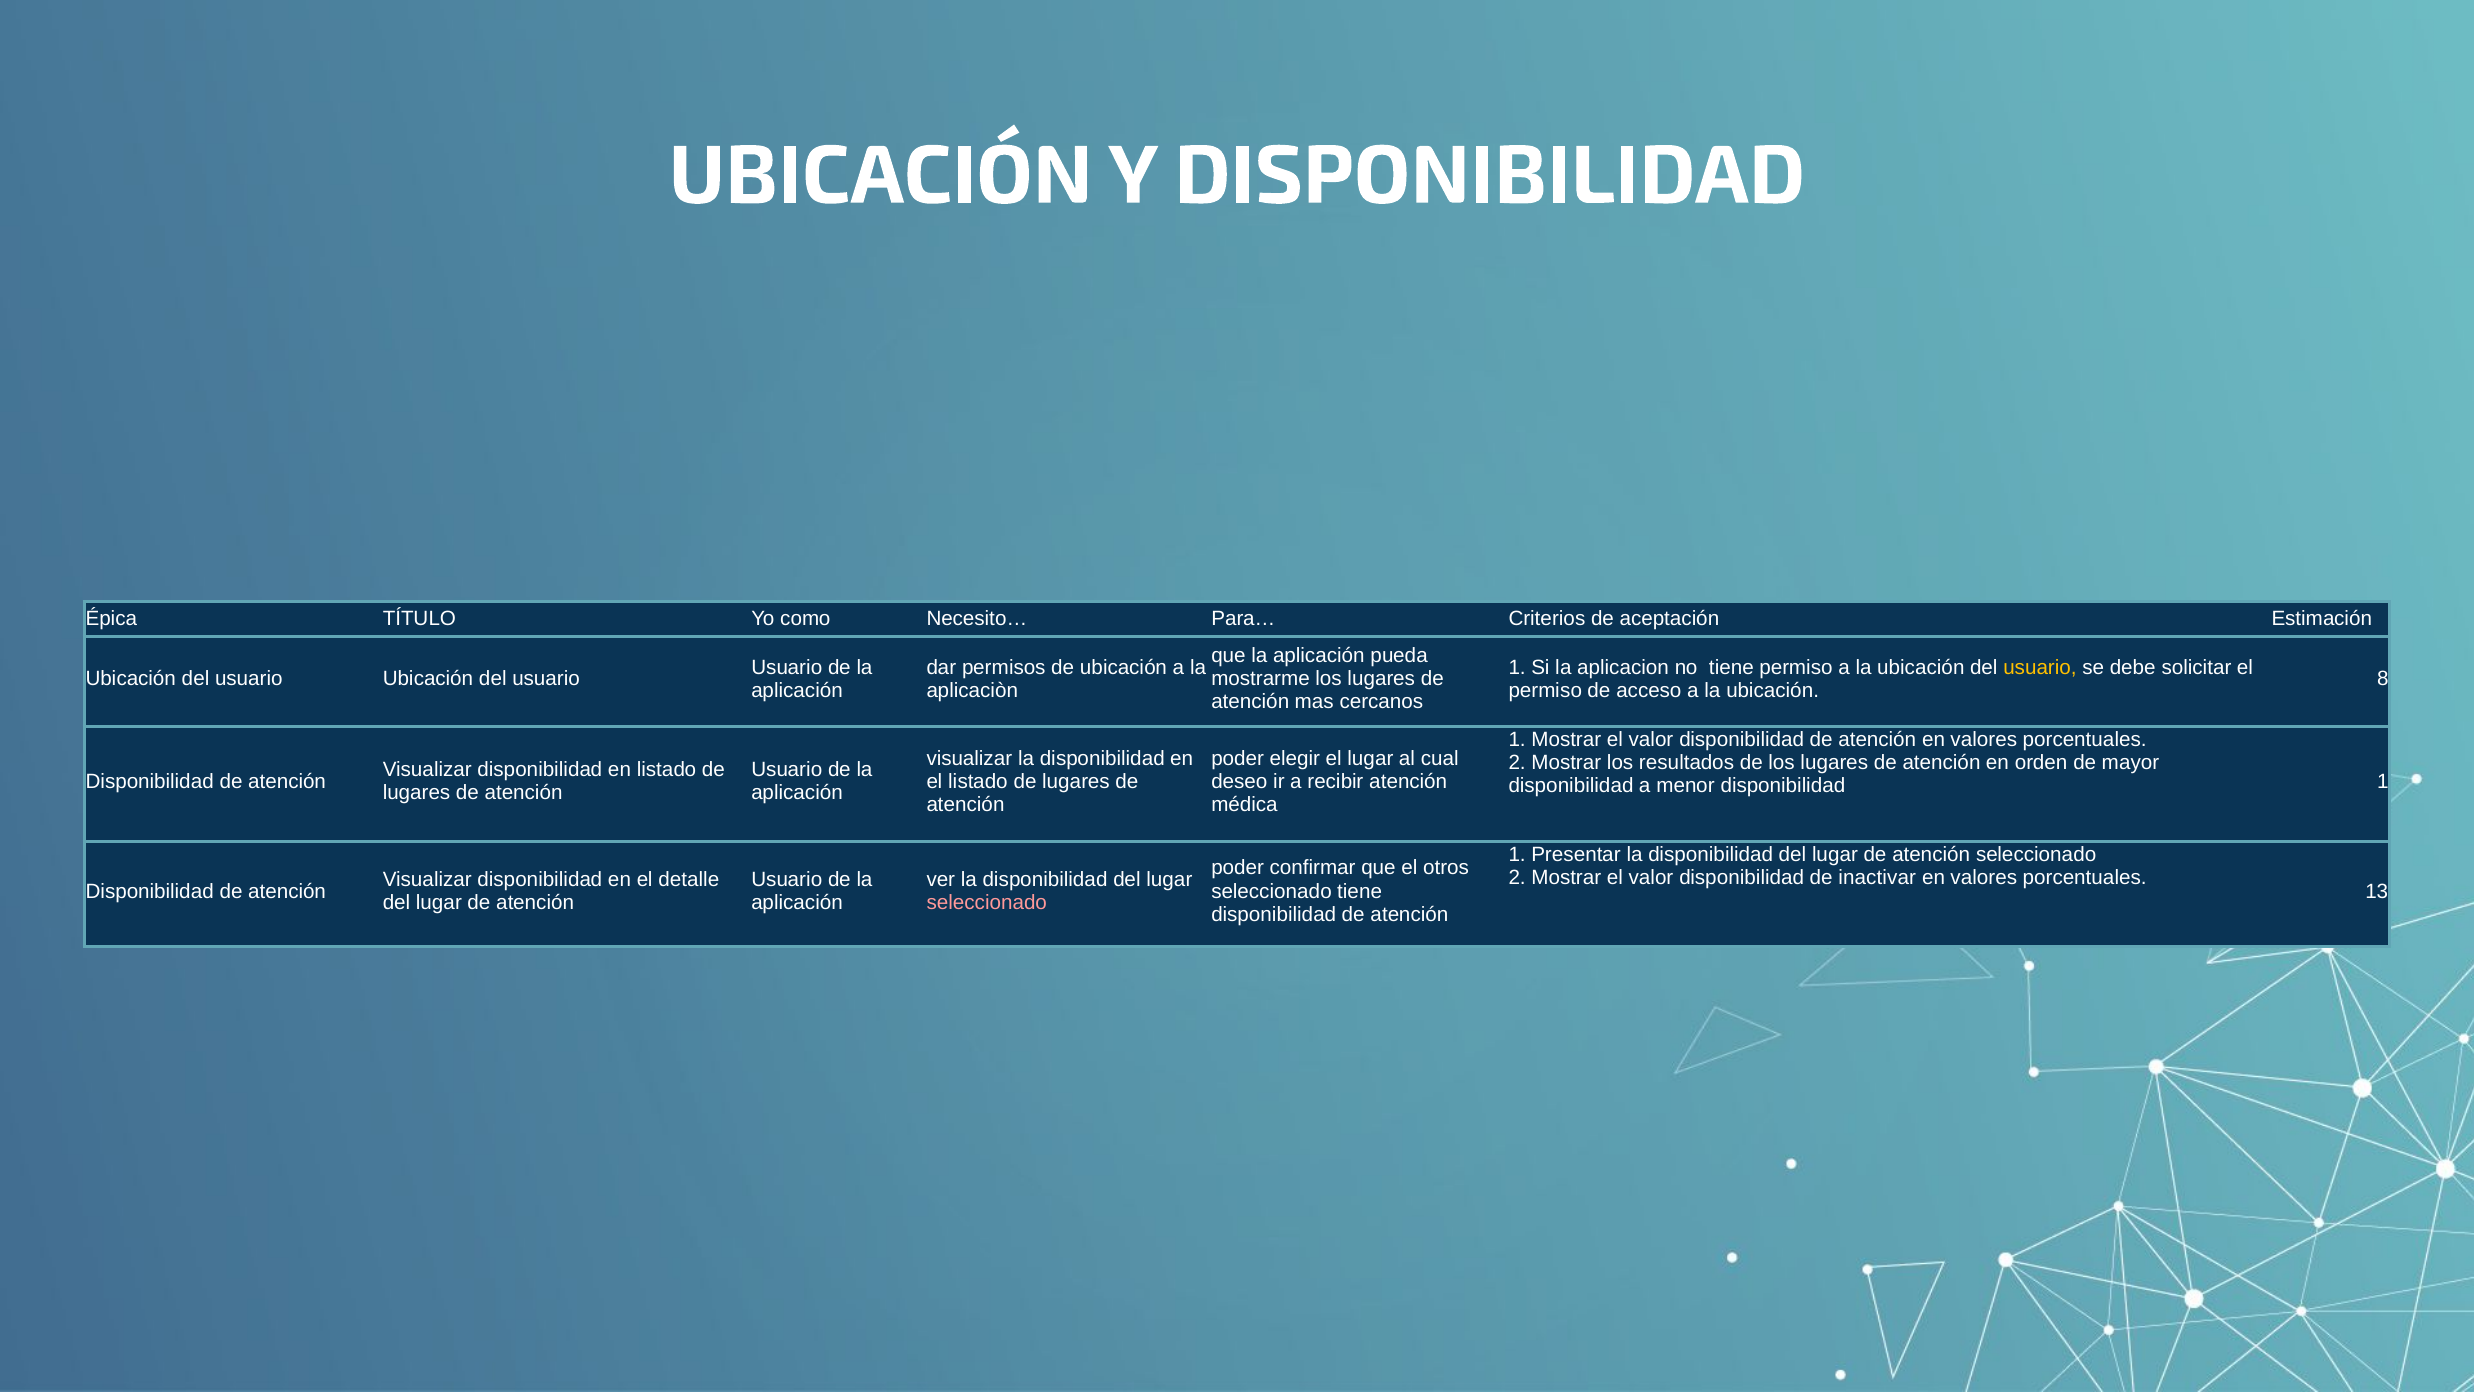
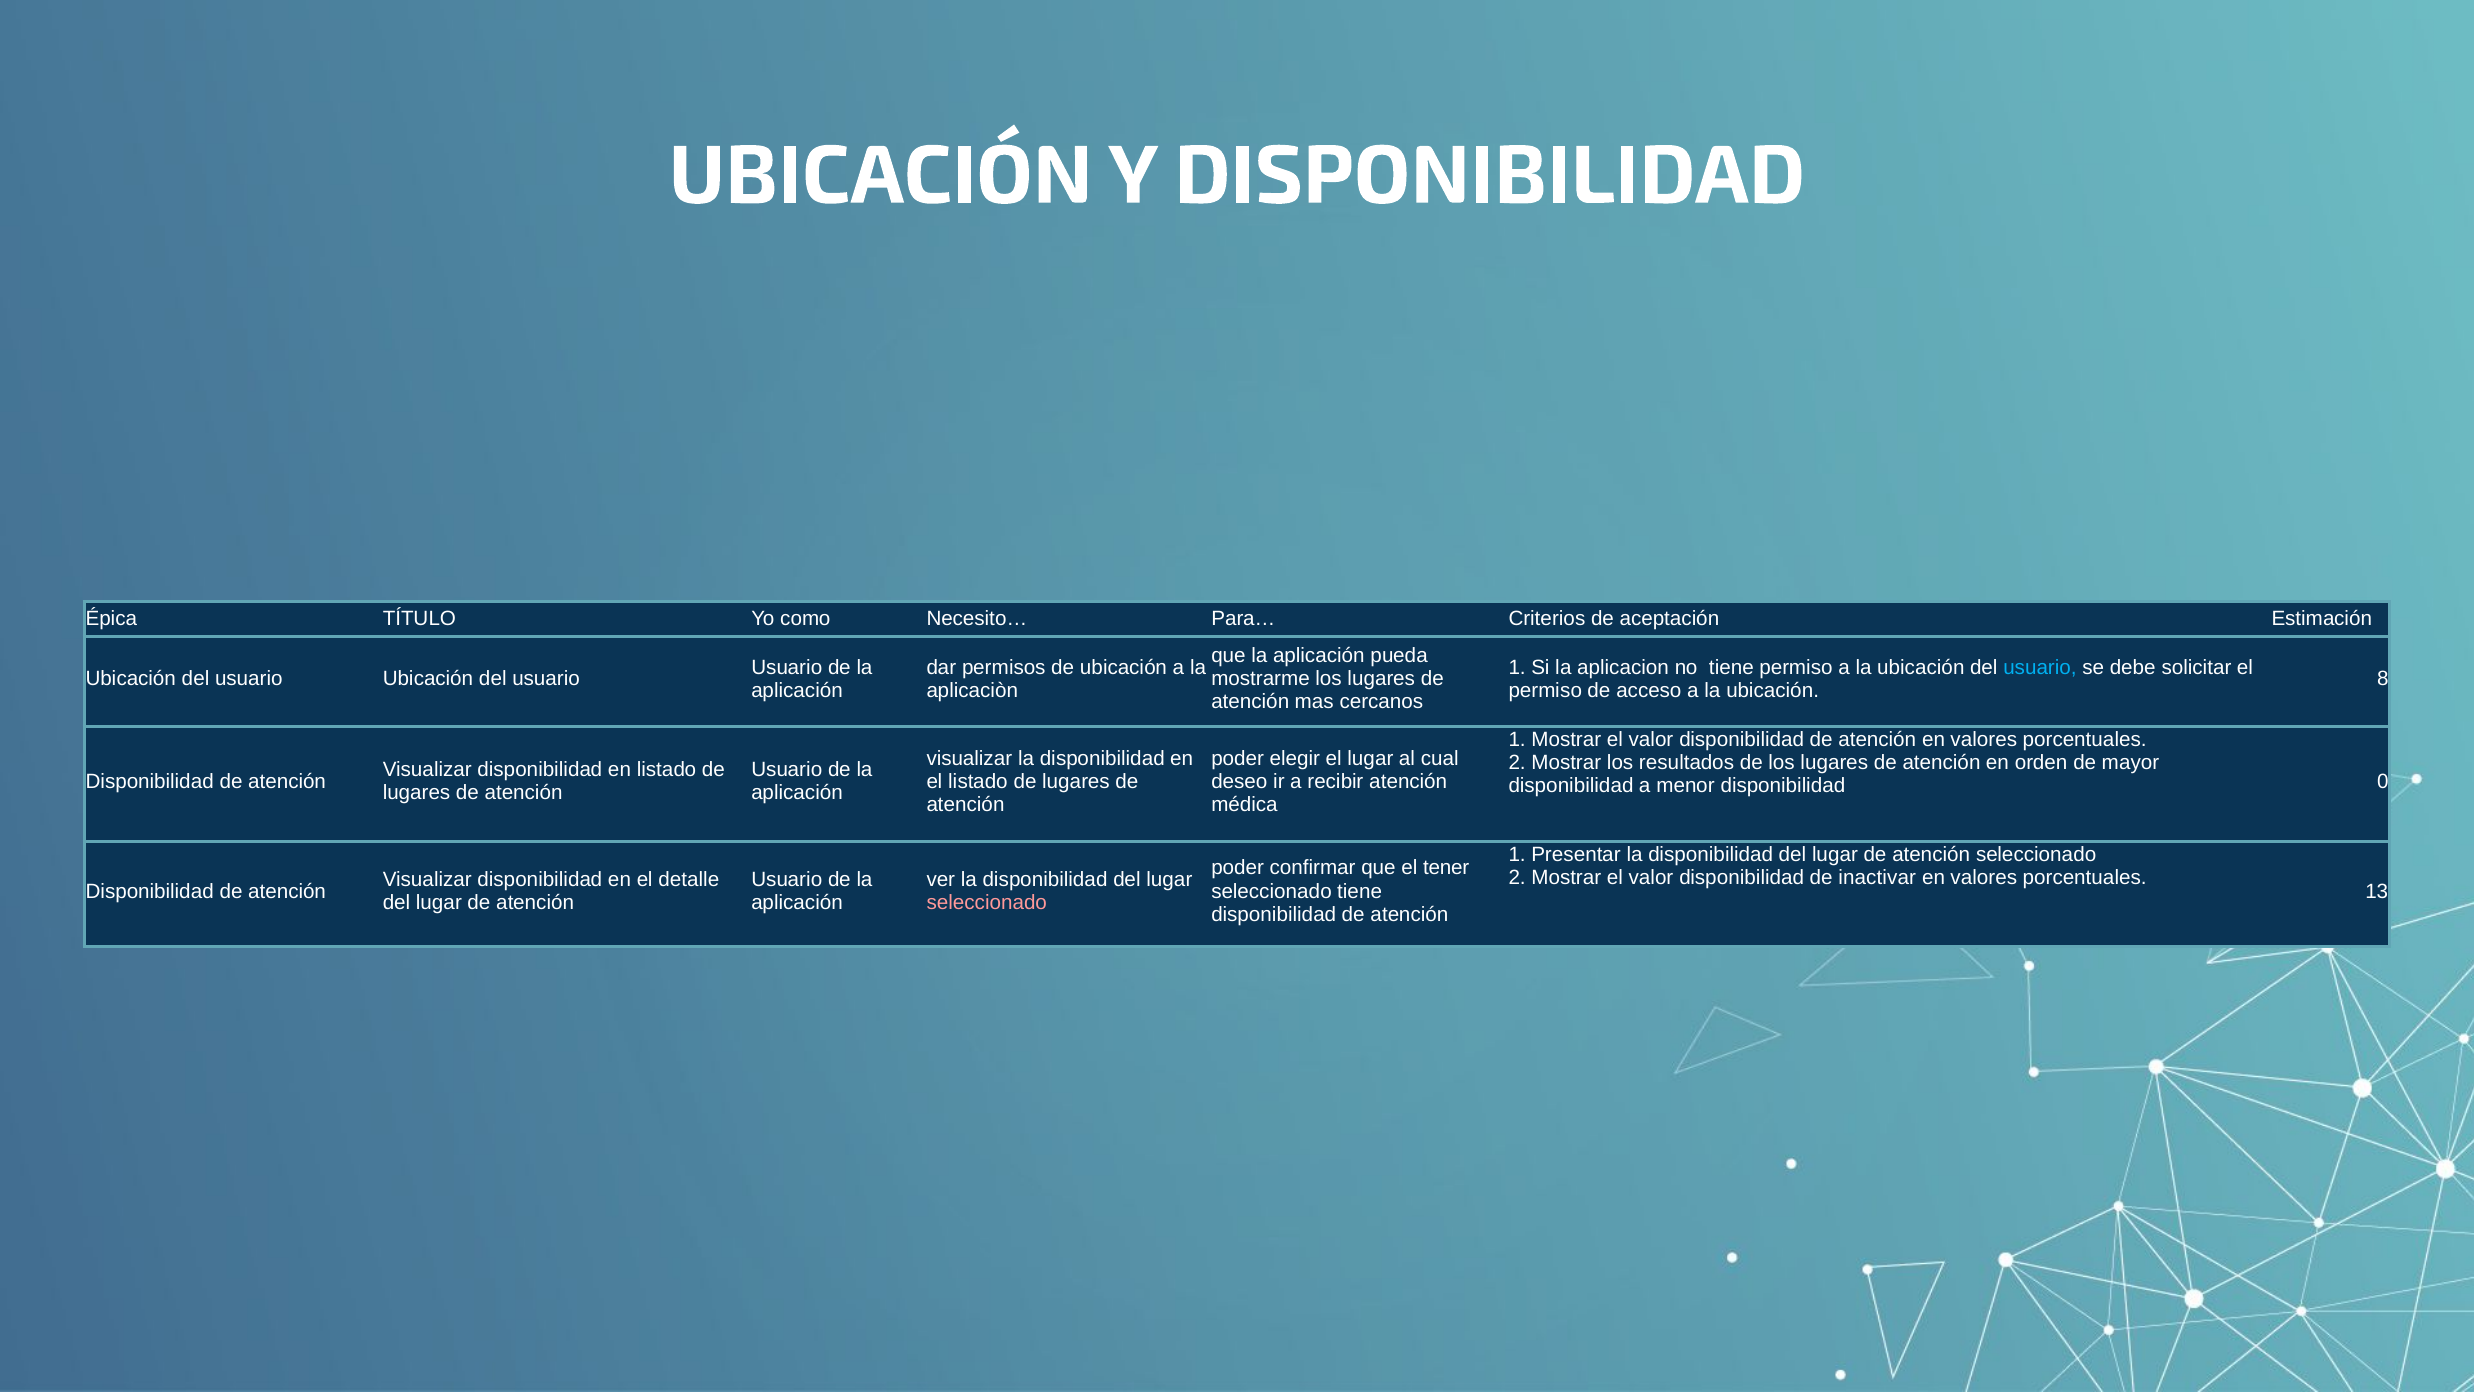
usuario colour: yellow -> light blue (2040, 667)
disponibilidad 1: 1 -> 0 (2383, 781)
otros: otros -> tener (1446, 868)
